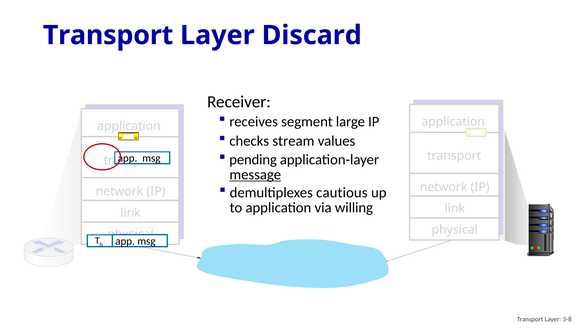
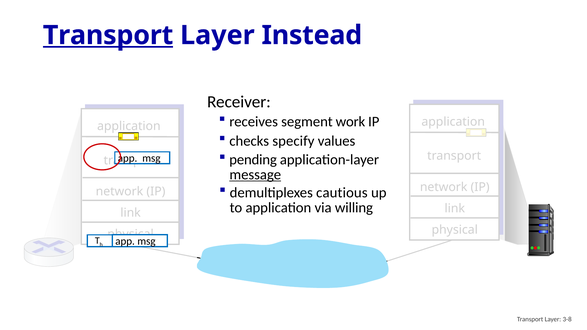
Transport underline: none -> present (108, 35)
Discard: Discard -> Instead (312, 35)
large: large -> work (350, 122)
stream: stream -> specify (293, 141)
